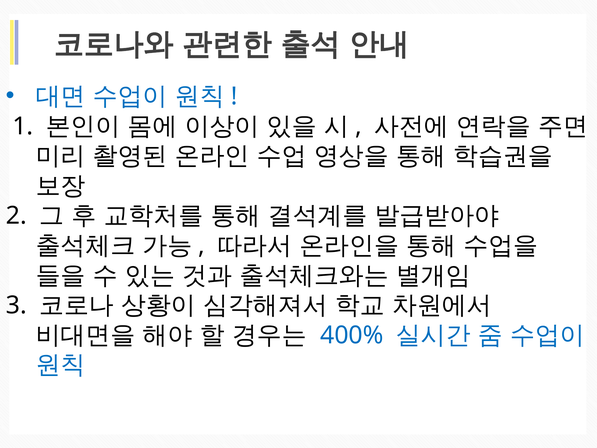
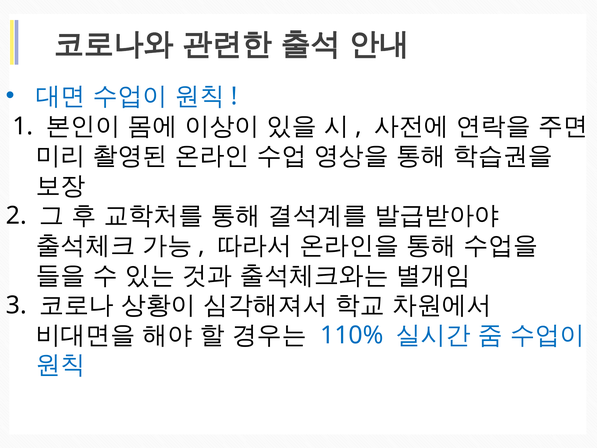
400%: 400% -> 110% (352, 335)
